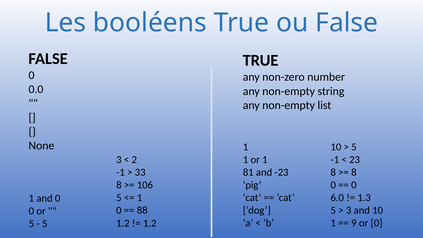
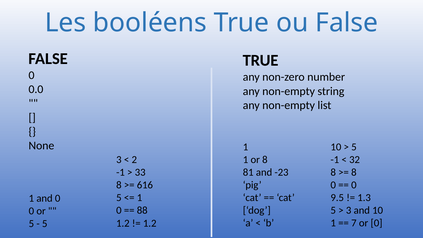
or 1: 1 -> 8 (265, 160)
23: 23 -> 32 (355, 160)
106: 106 -> 616 (145, 185)
6.0: 6.0 -> 9.5 (337, 198)
9: 9 -> 7 (354, 223)
